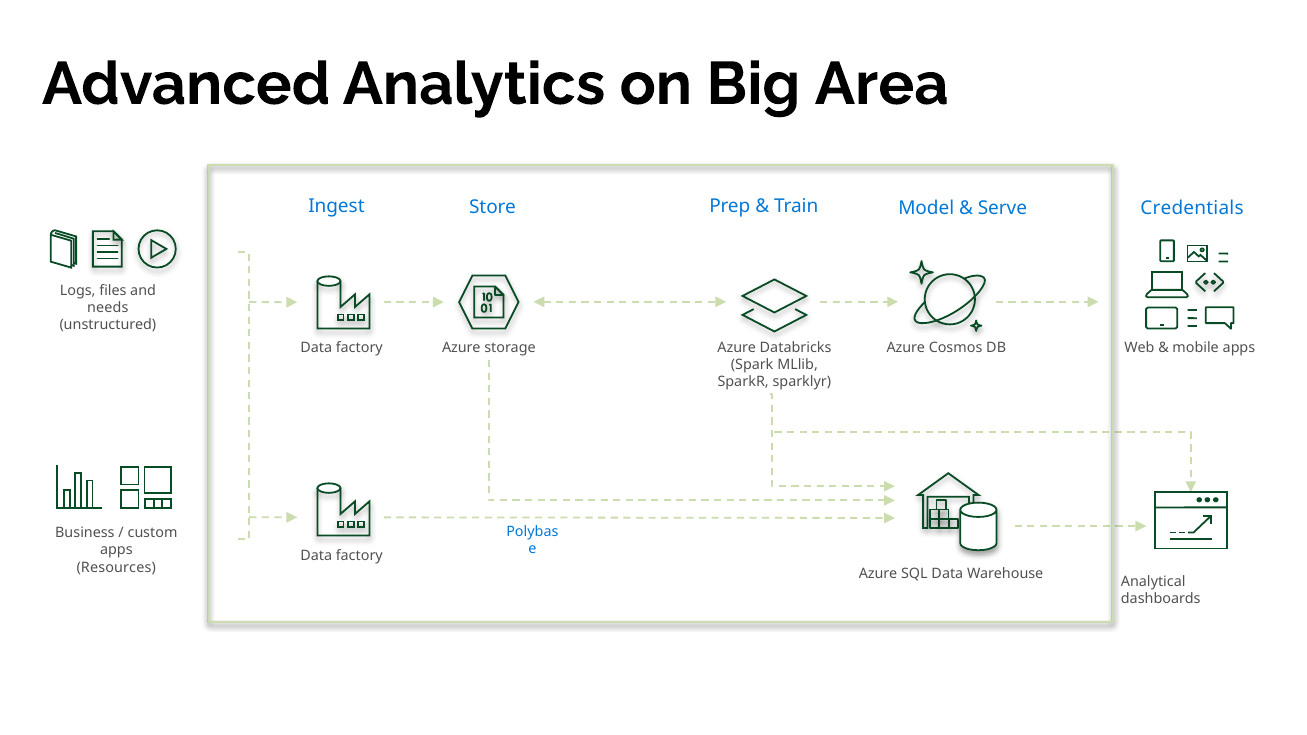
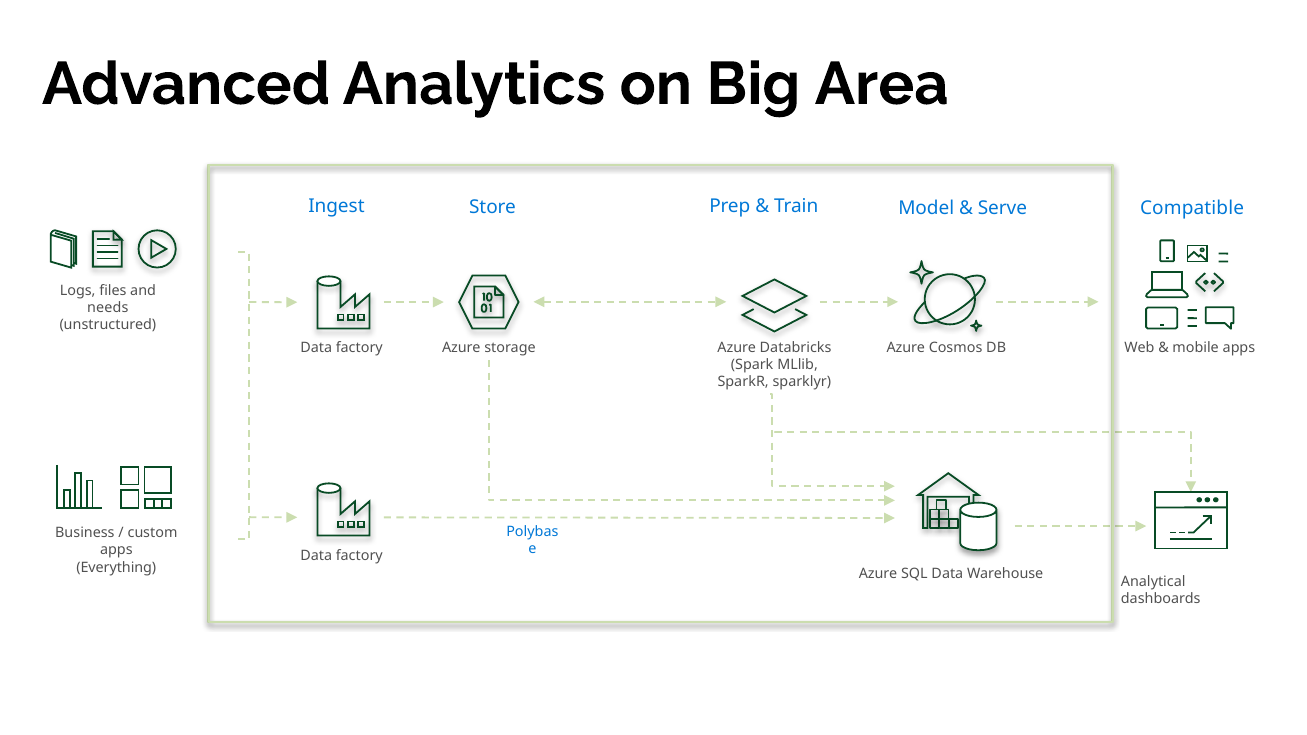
Credentials: Credentials -> Compatible (1192, 208)
Resources: Resources -> Everything (116, 568)
